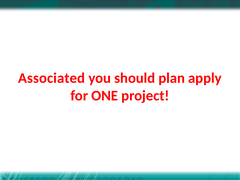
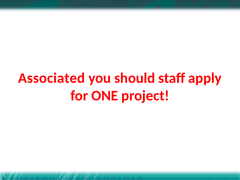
plan: plan -> staff (172, 78)
